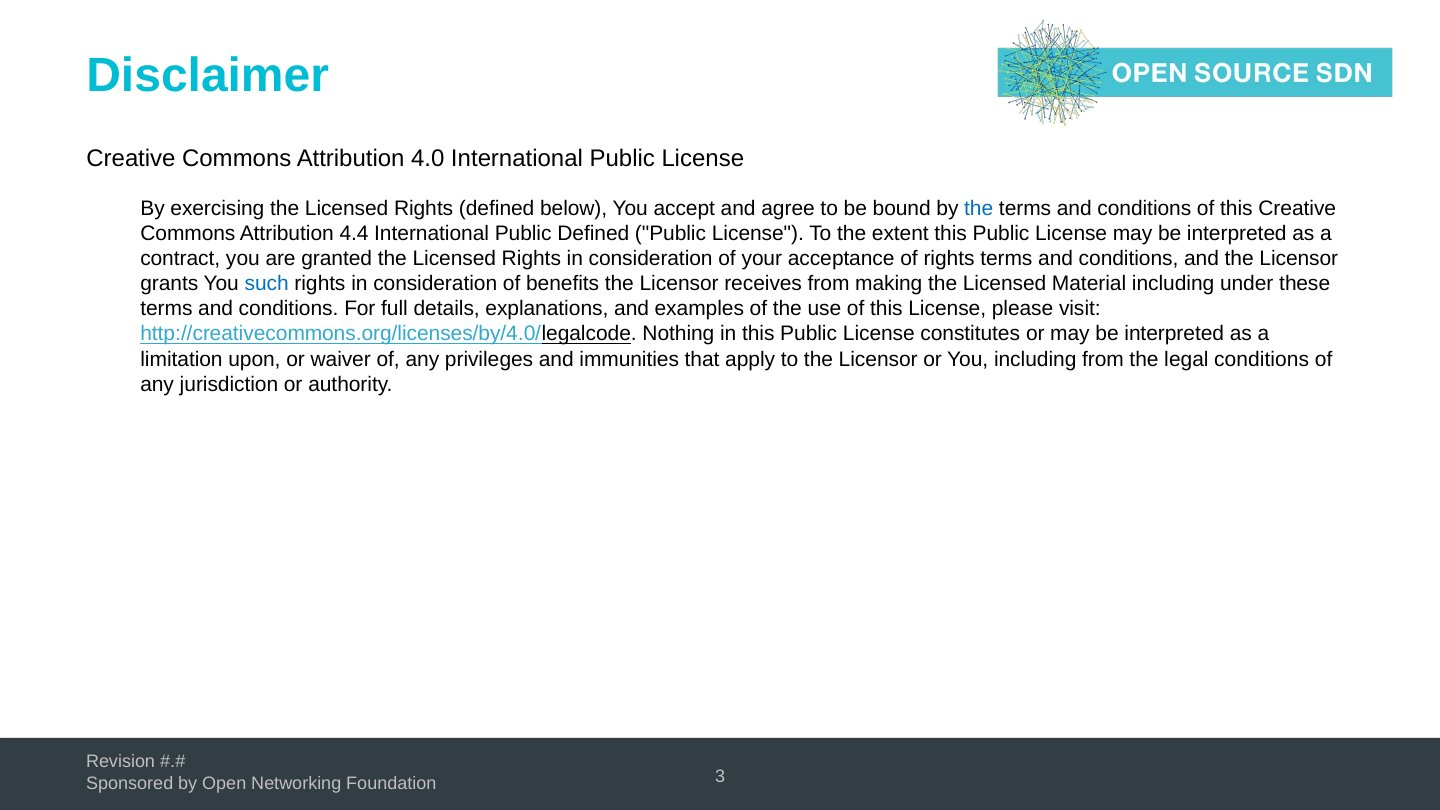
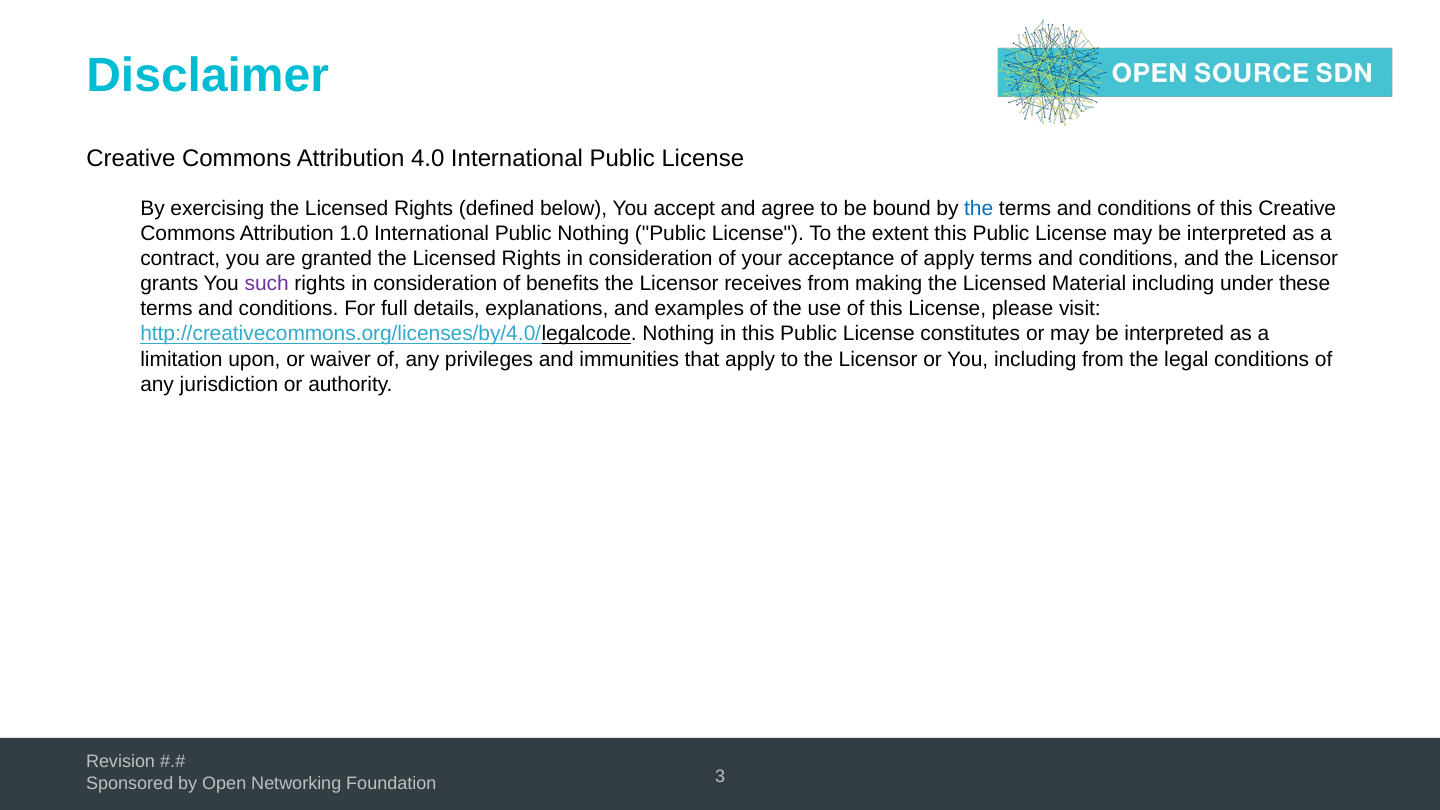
4.4: 4.4 -> 1.0 (354, 234)
Public Defined: Defined -> Nothing (593, 234)
of rights: rights -> apply (949, 259)
such colour: blue -> purple (267, 284)
